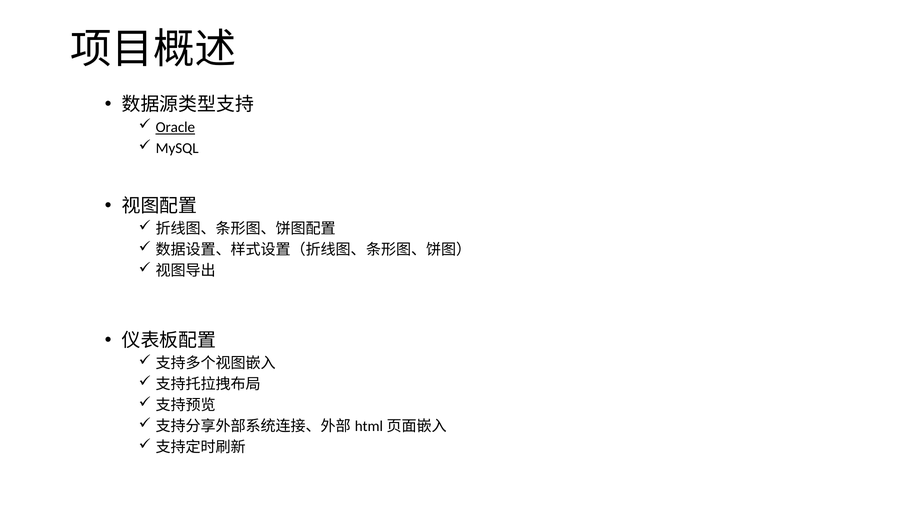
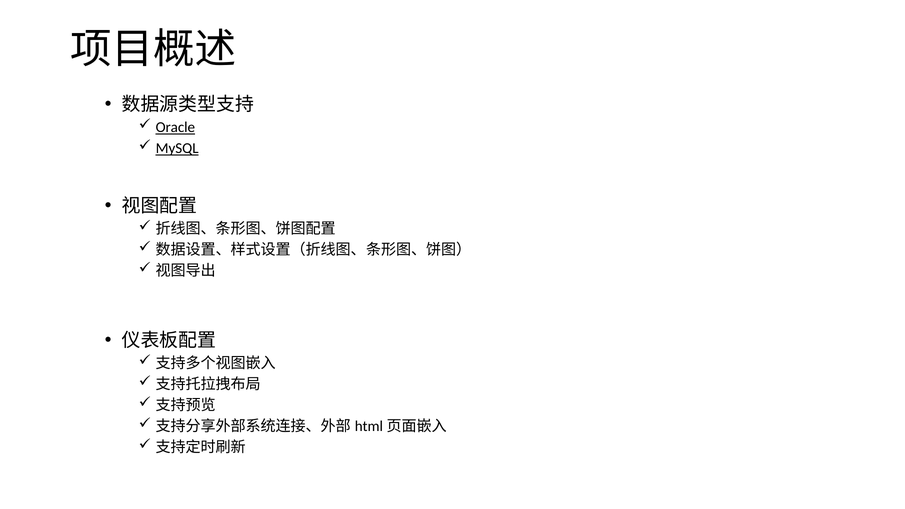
MySQL underline: none -> present (177, 148)
